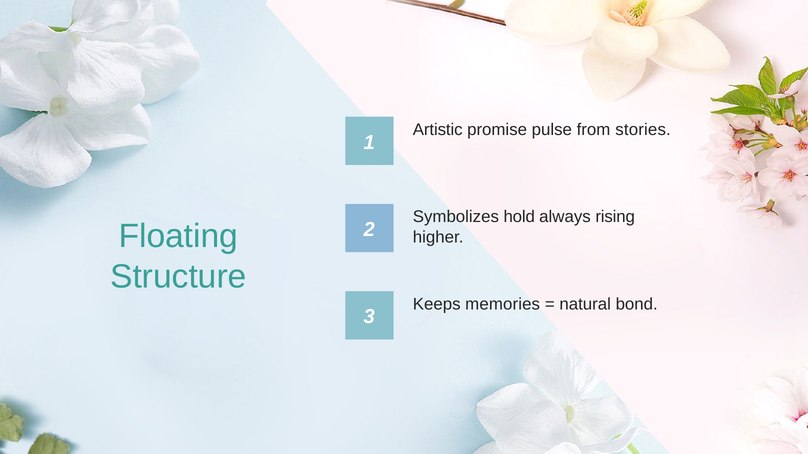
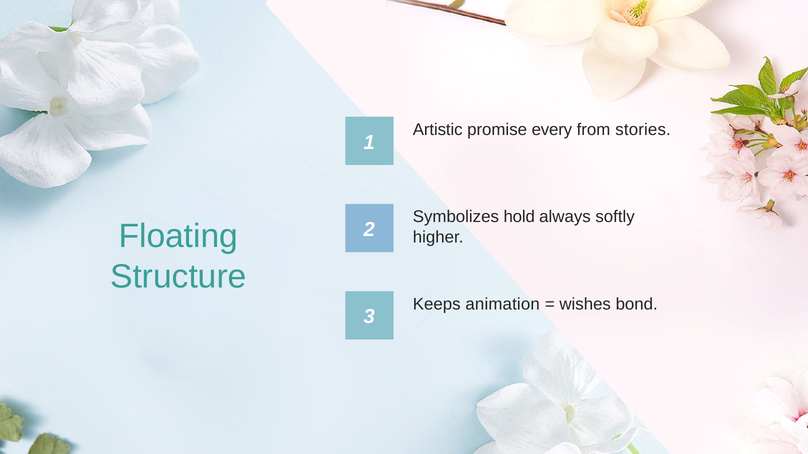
pulse: pulse -> every (552, 130)
rising: rising -> softly (615, 217)
memories: memories -> animation (503, 304)
natural: natural -> wishes (585, 304)
